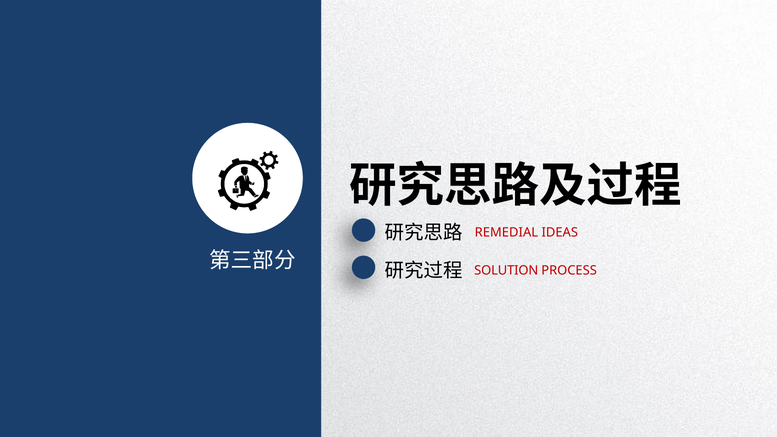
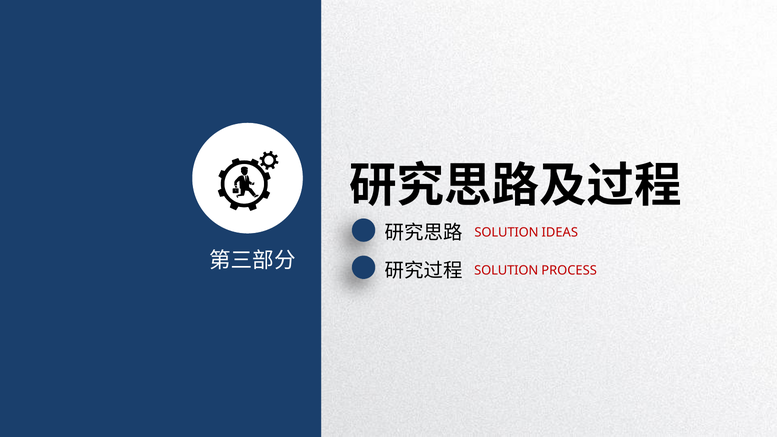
REMEDIAL: REMEDIAL -> SOLUTION (507, 233)
